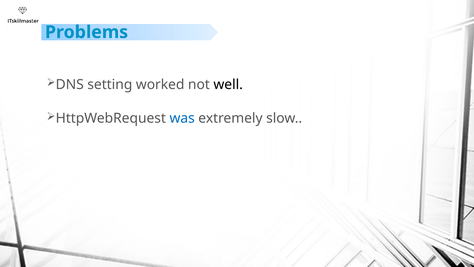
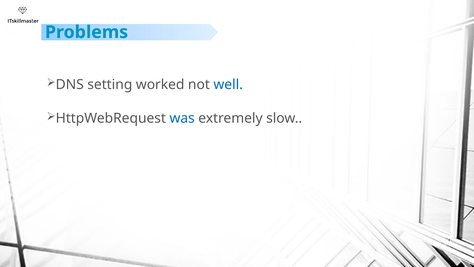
well colour: black -> blue (228, 85)
